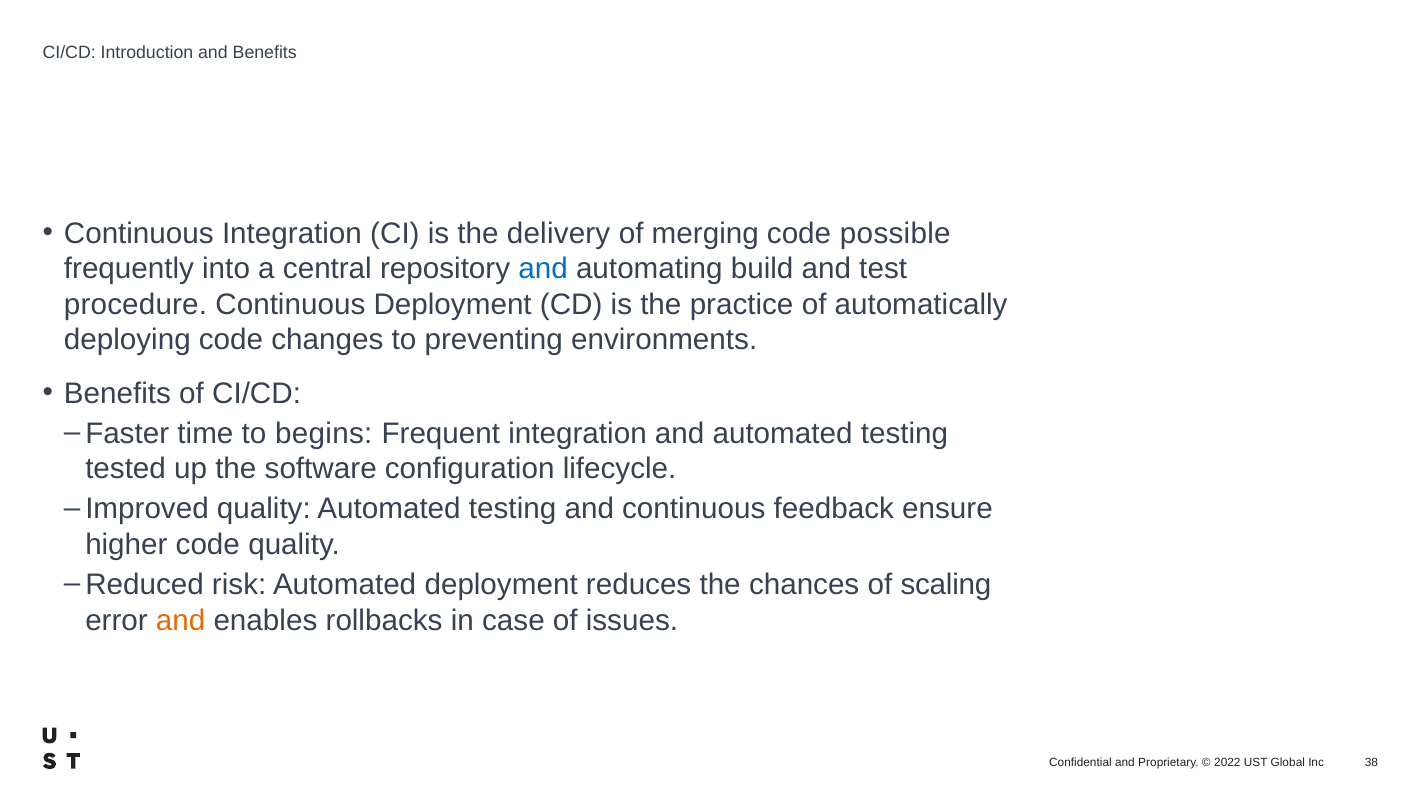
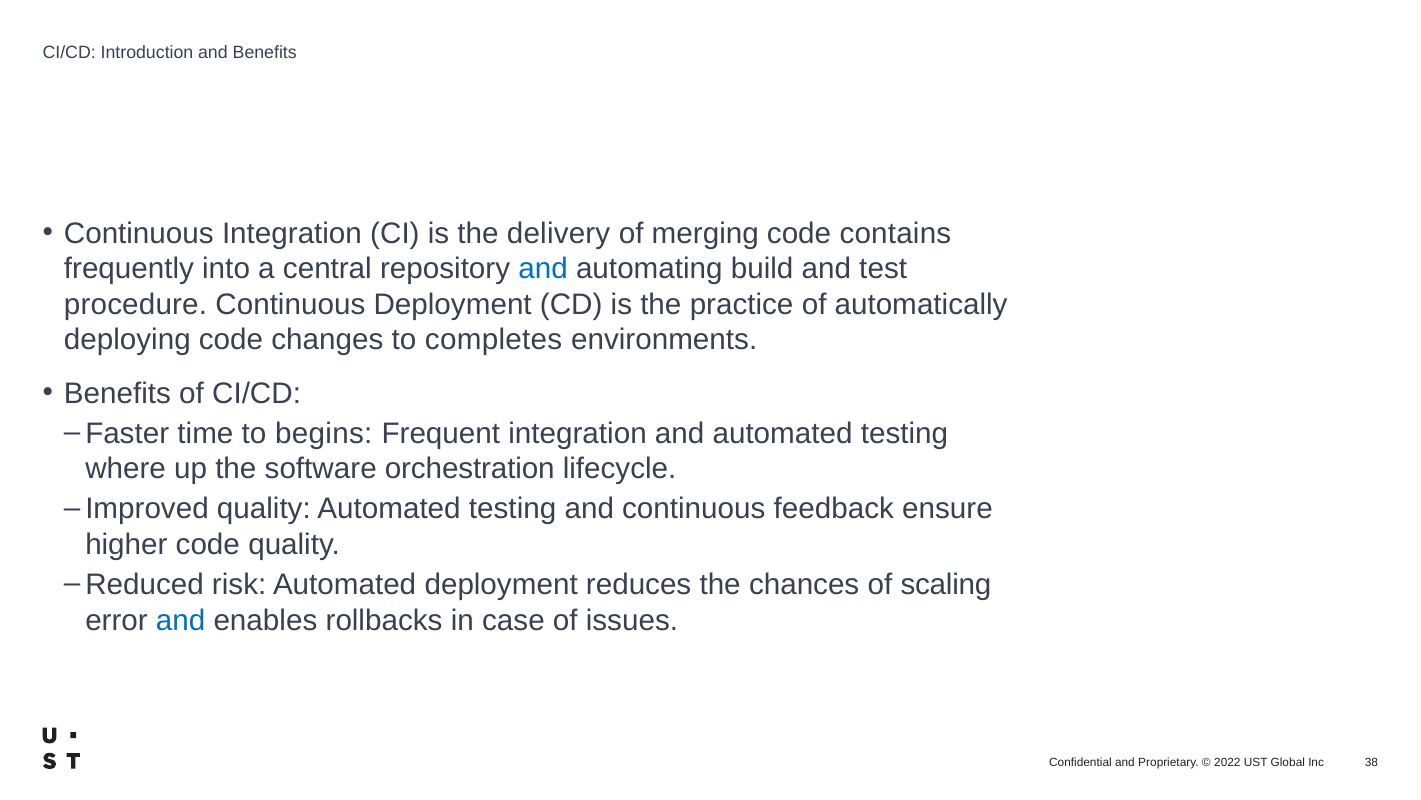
possible: possible -> contains (895, 233)
preventing: preventing -> completes (494, 340)
tested: tested -> where (126, 469)
configuration: configuration -> orchestration (470, 469)
and colour: orange -> blue (181, 620)
